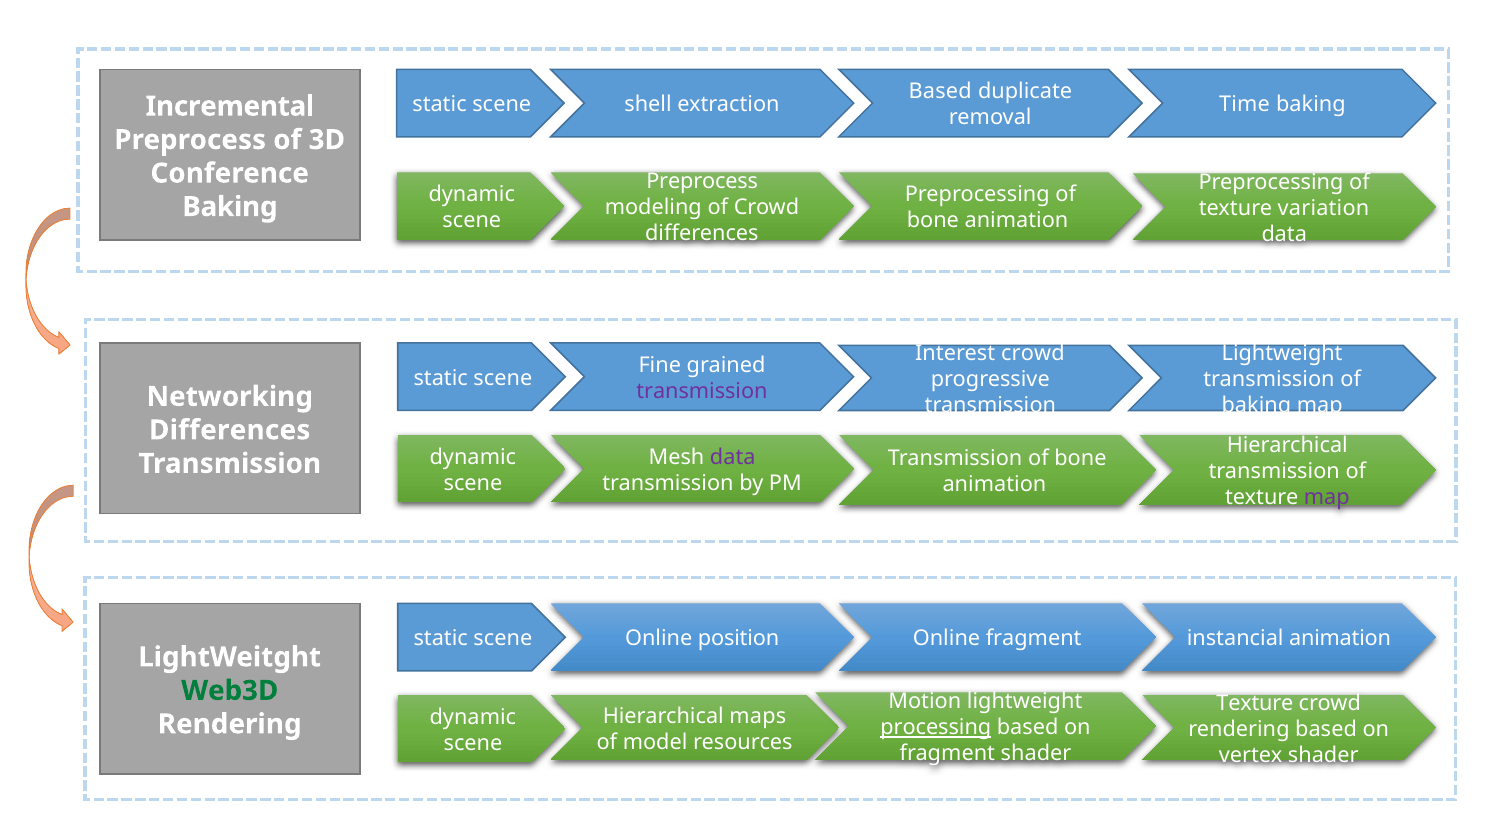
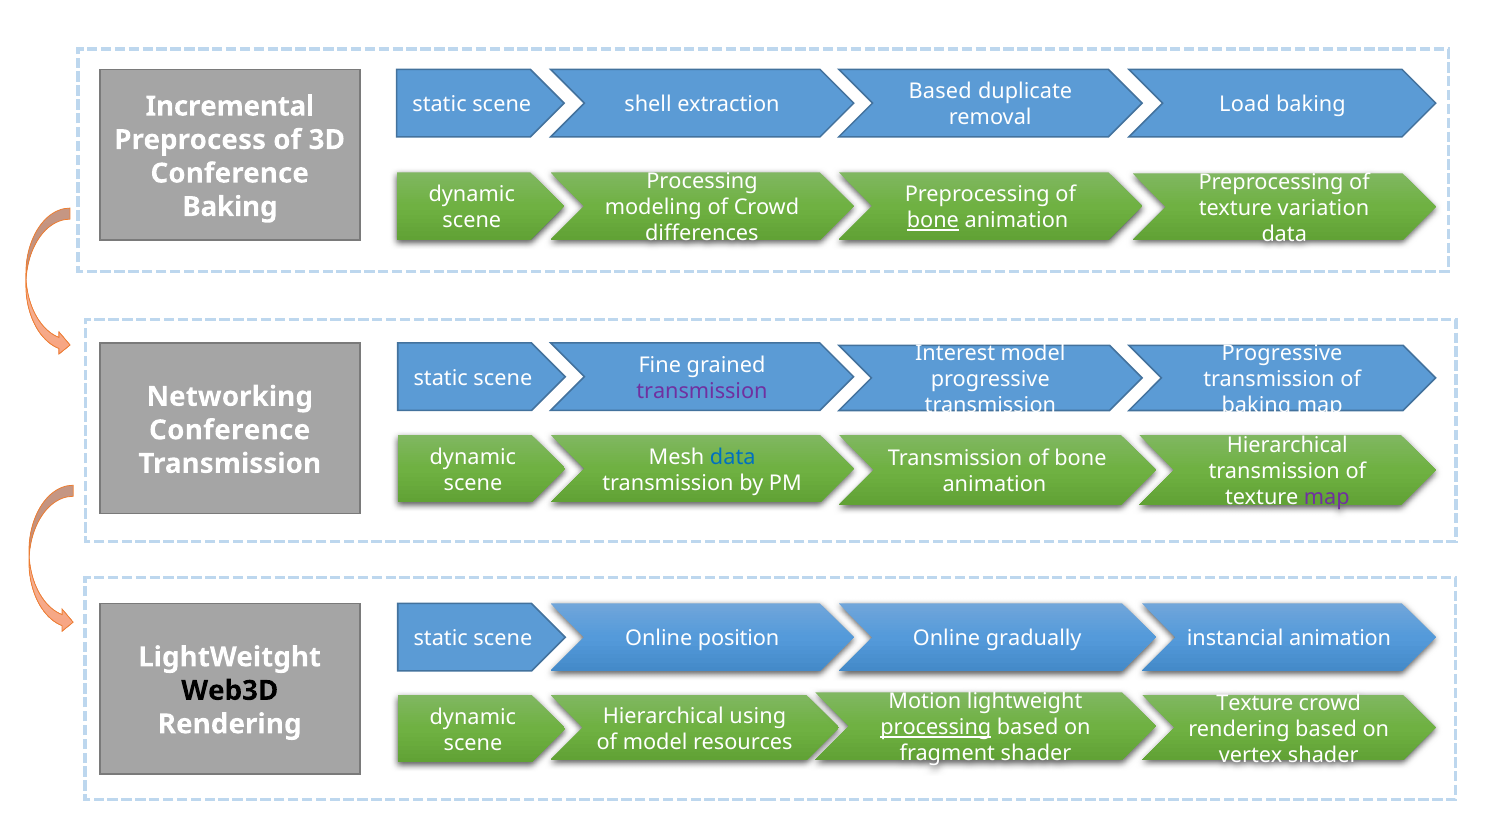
Time: Time -> Load (1245, 105)
Preprocess: Preprocess -> Processing (702, 182)
bone underline: none -> present (933, 221)
Interest crowd: crowd -> model (1033, 353)
Lightweight: Lightweight -> Progressive (1282, 353)
Differences: Differences -> Conference (230, 430)
data colour: purple -> blue (733, 457)
Online fragment: fragment -> gradually (1034, 639)
Web3D colour: green -> black (230, 691)
maps: maps -> using (758, 716)
